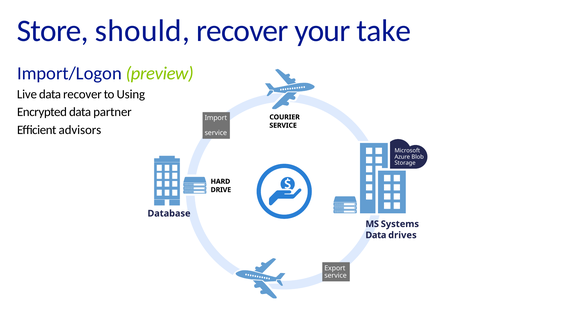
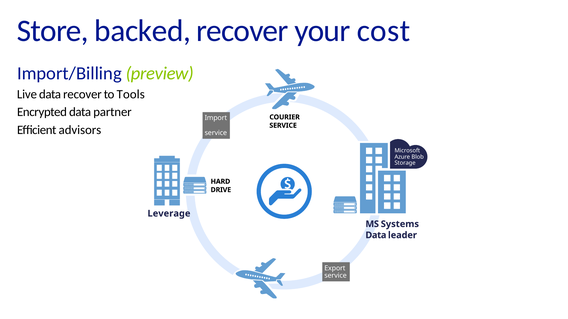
should: should -> backed (143, 31)
take: take -> cost (383, 31)
Import/Logon: Import/Logon -> Import/Billing (69, 73)
Using: Using -> Tools (131, 94)
Database: Database -> Leverage (169, 214)
drives: drives -> leader (402, 235)
